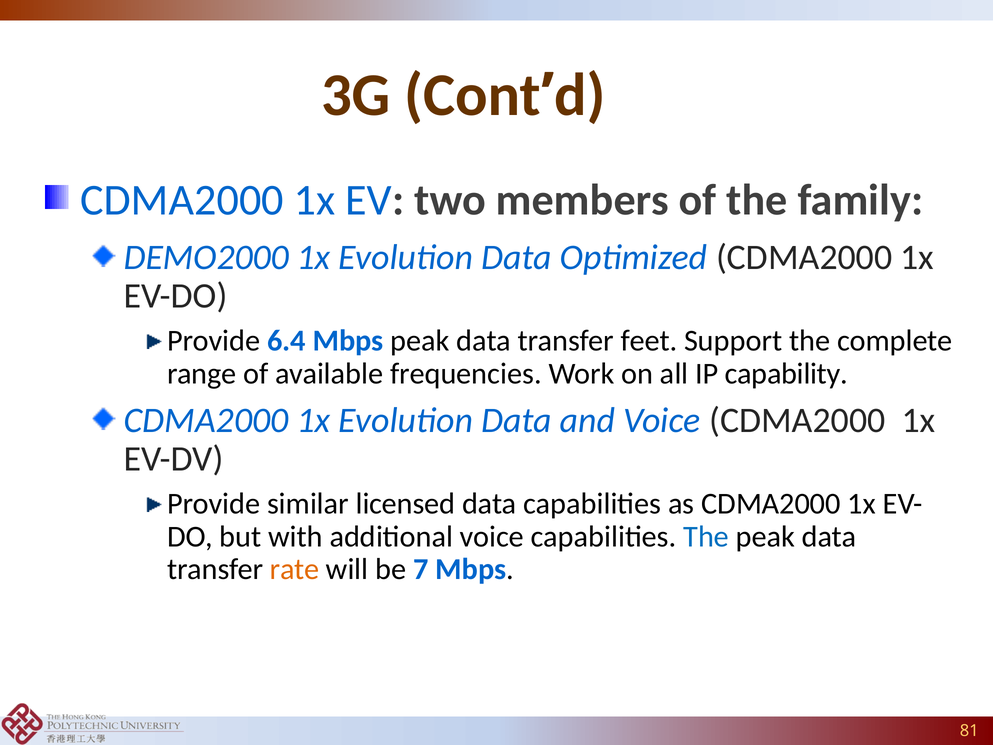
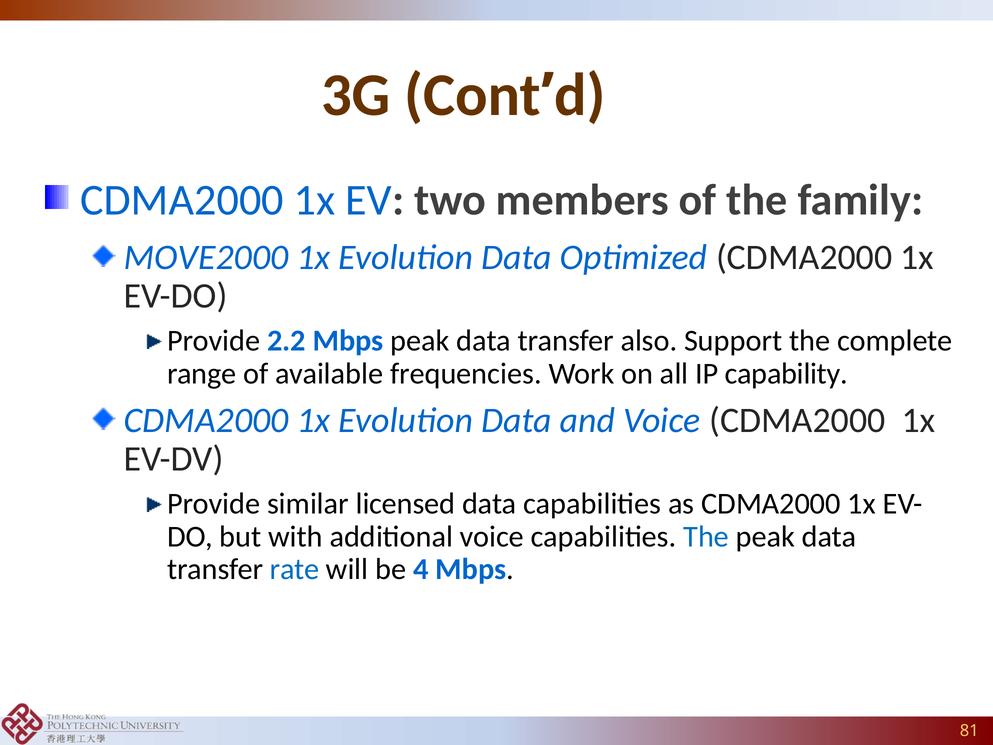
DEMO2000: DEMO2000 -> MOVE2000 (206, 257)
6.4: 6.4 -> 2.2 (286, 341)
feet: feet -> also (649, 341)
rate colour: orange -> blue (295, 569)
7: 7 -> 4 (421, 569)
